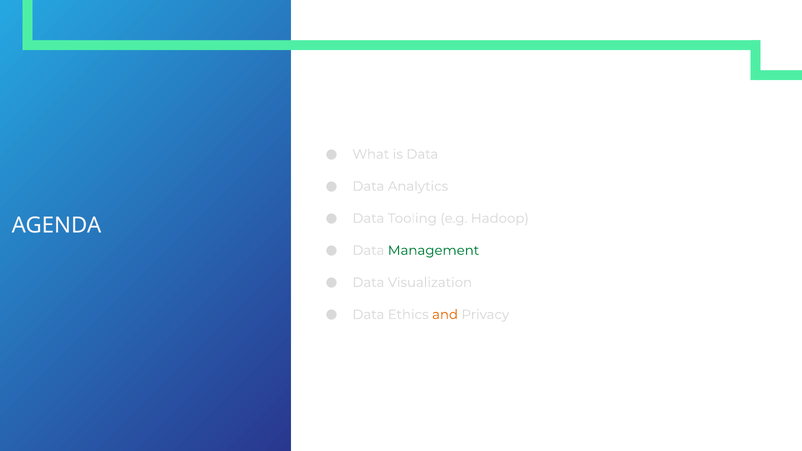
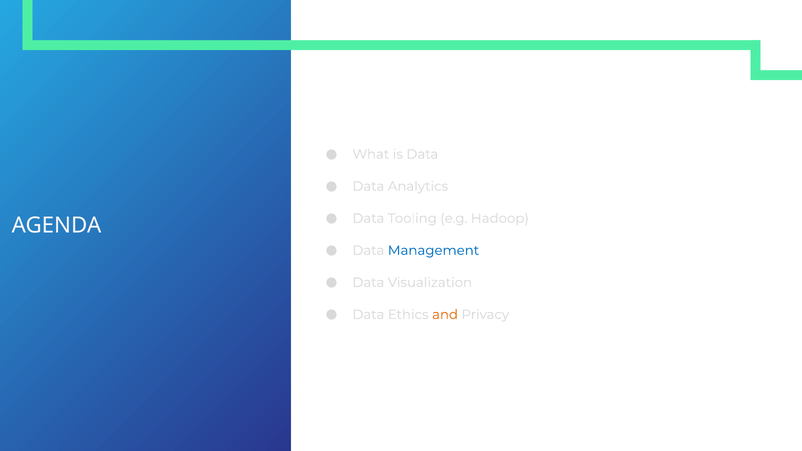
Management colour: green -> blue (433, 251)
